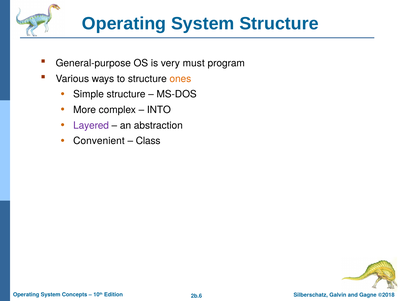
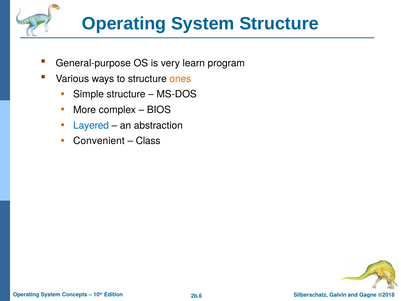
must: must -> learn (194, 63)
INTO: INTO -> BIOS (159, 110)
Layered colour: purple -> blue (91, 125)
